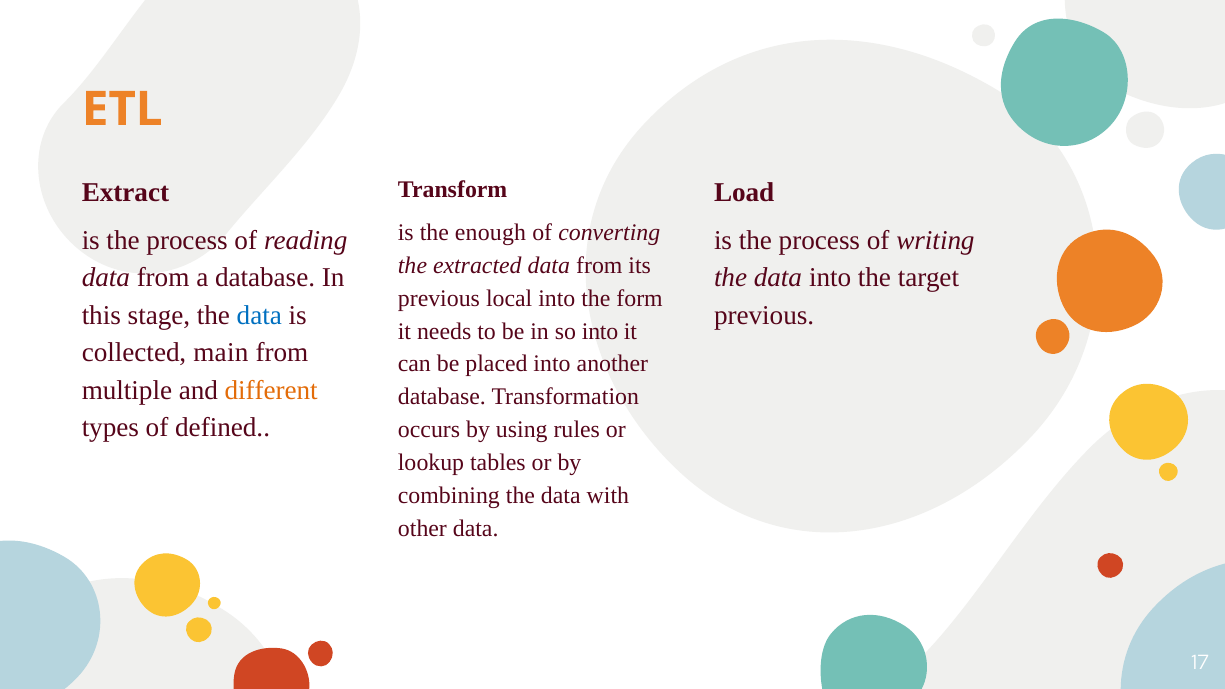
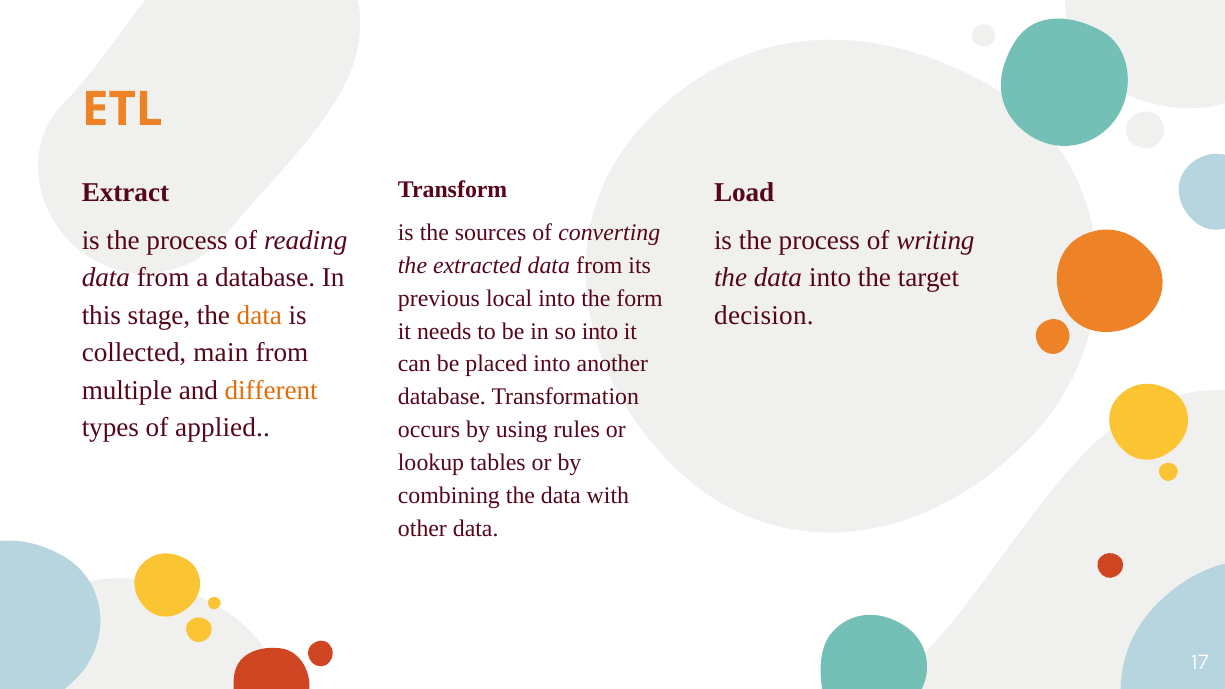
enough: enough -> sources (491, 233)
data colour: blue -> orange (259, 315)
previous: previous -> decision (764, 315)
defined: defined -> applied (223, 428)
